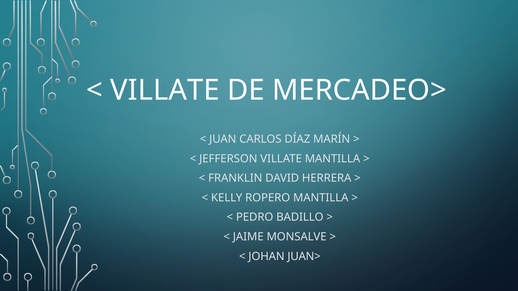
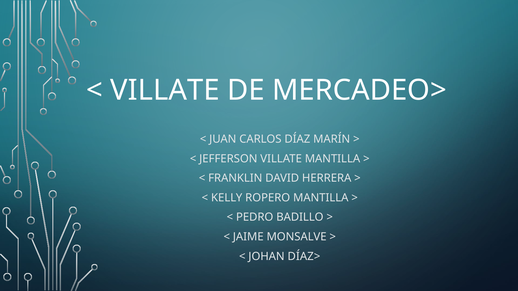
JUAN>: JUAN> -> DÍAZ> (304, 257)
